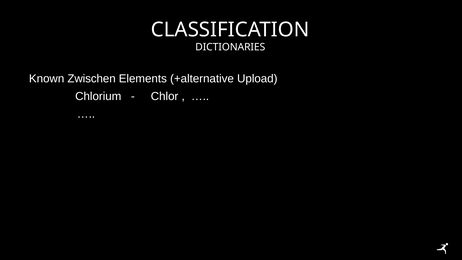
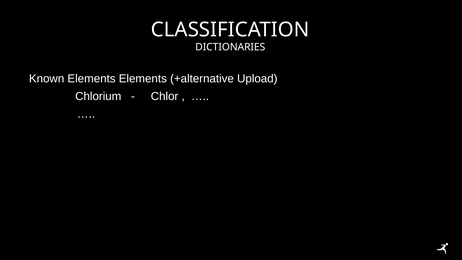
Known Zwischen: Zwischen -> Elements (92, 79)
